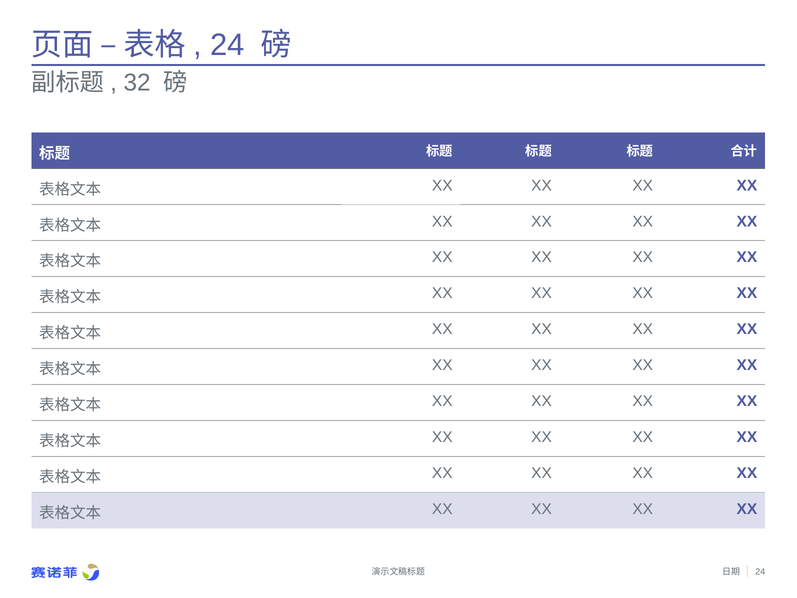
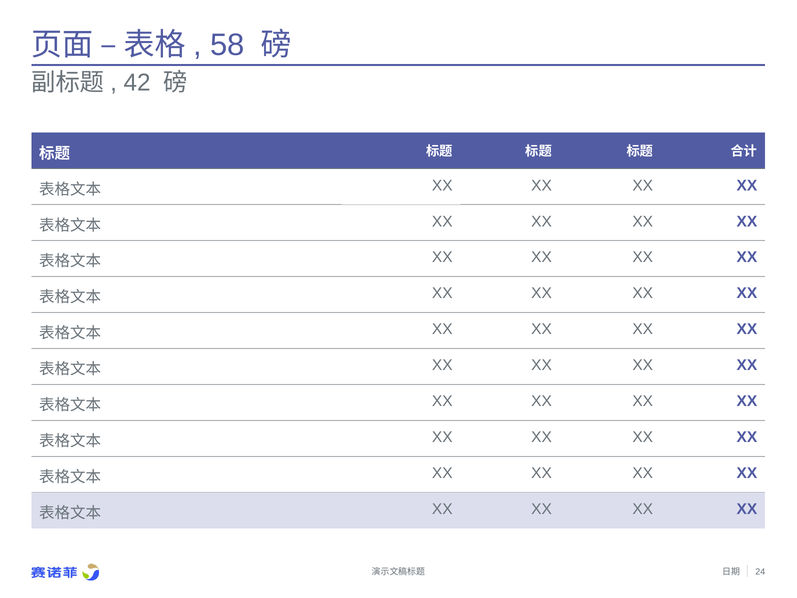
24: 24 -> 58 (227, 45)
32: 32 -> 42 (137, 83)
